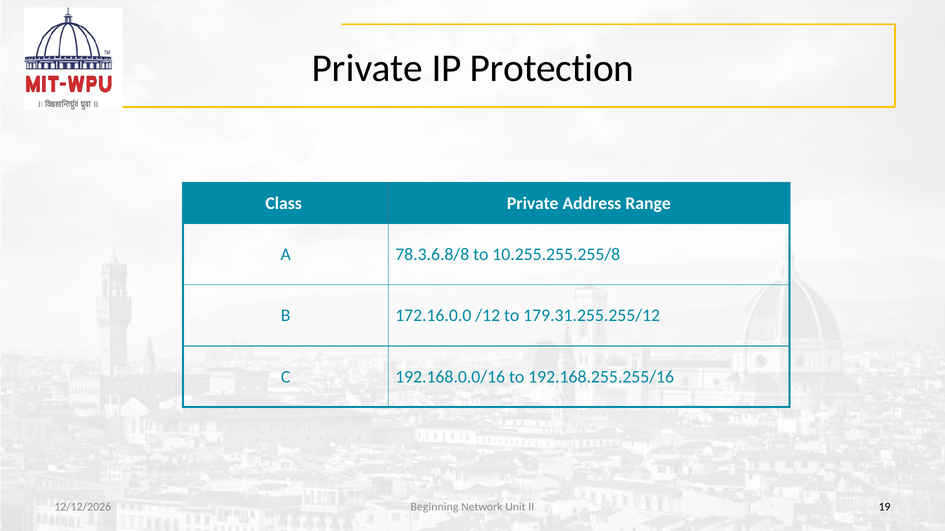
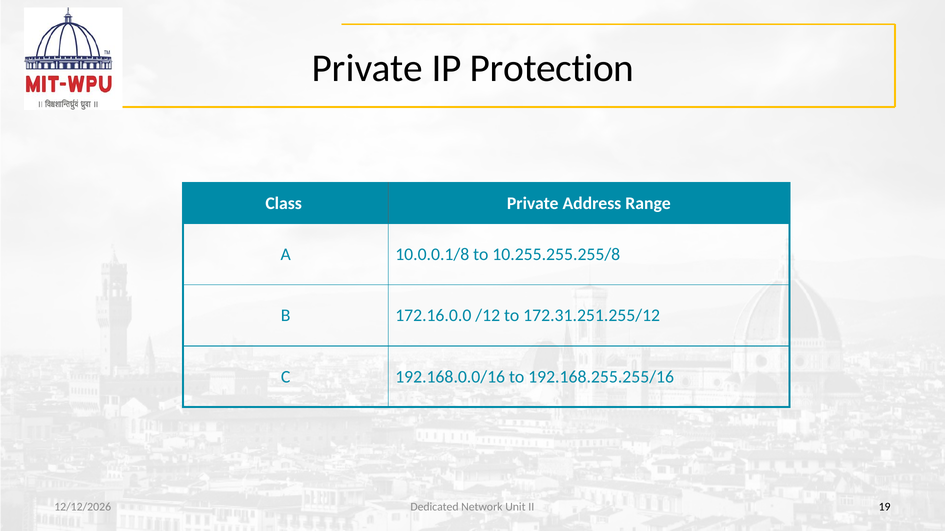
78.3.6.8/8: 78.3.6.8/8 -> 10.0.0.1/8 (432, 255)
179.31.255.255/12: 179.31.255.255/12 -> 172.31.251.255/12 (592, 316)
Beginning: Beginning -> Dedicated (435, 508)
